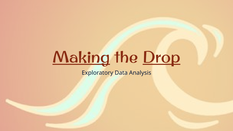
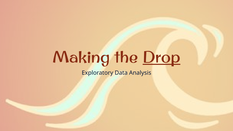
Making underline: present -> none (81, 57)
